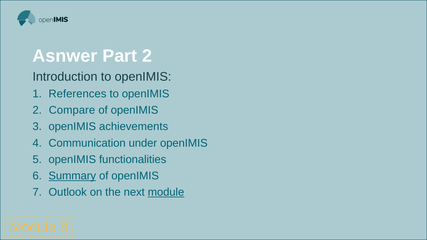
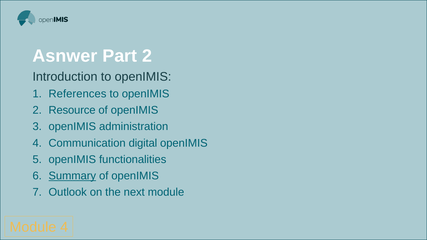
Compare: Compare -> Resource (72, 110)
achievements: achievements -> administration (134, 127)
under: under -> digital (143, 143)
module underline: present -> none (166, 192)
Module 8: 8 -> 4 (64, 227)
